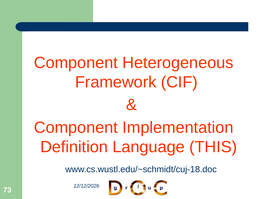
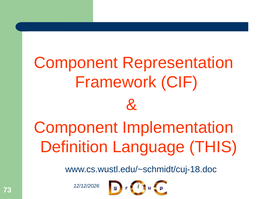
Heterogeneous: Heterogeneous -> Representation (178, 63)
